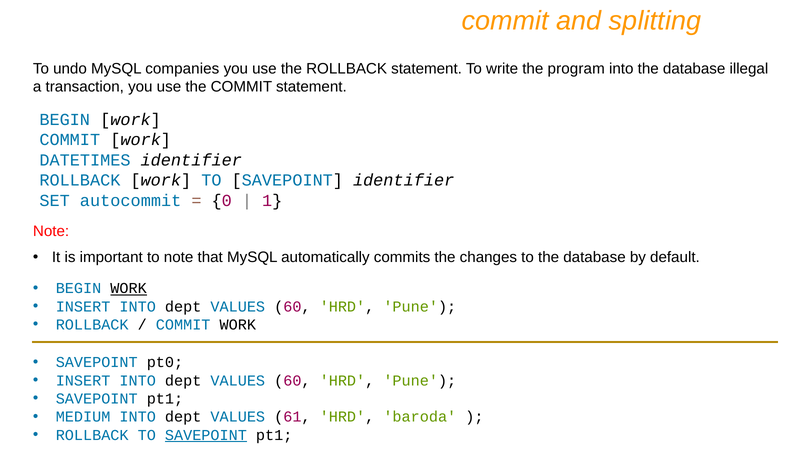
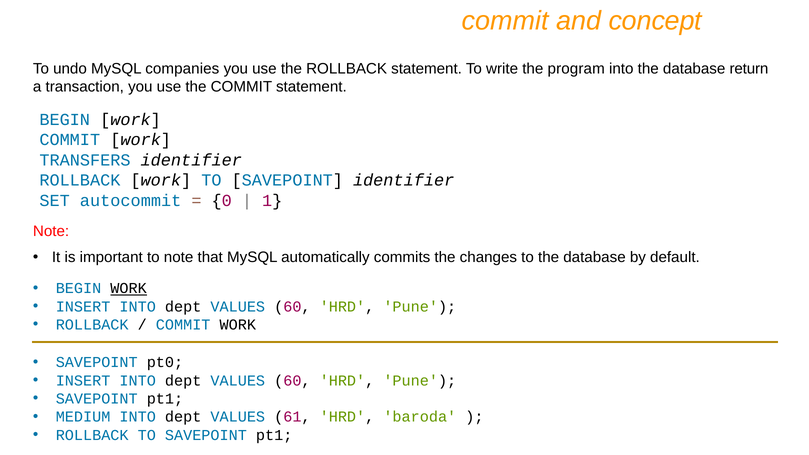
splitting: splitting -> concept (655, 21)
illegal: illegal -> return (749, 69)
DATETIMES: DATETIMES -> TRANSFERS (85, 160)
SAVEPOINT underline: present -> none (206, 435)
